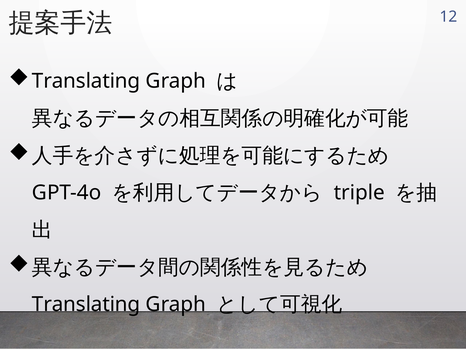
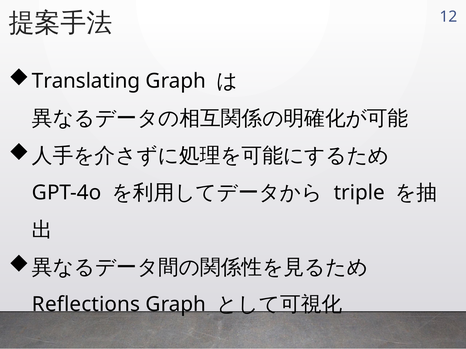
Translating: Translating -> Reflections (86, 305)
